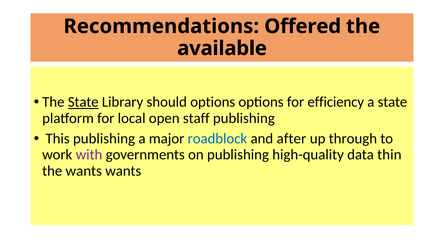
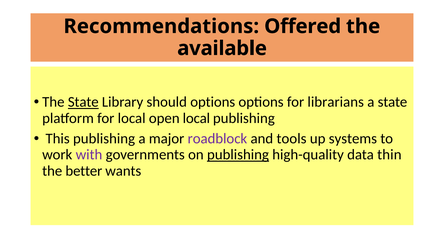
efficiency: efficiency -> librarians (336, 102)
open staff: staff -> local (196, 118)
roadblock colour: blue -> purple (217, 139)
after: after -> tools (292, 139)
through: through -> systems (353, 139)
publishing underline: none -> present (238, 155)
the wants: wants -> better (84, 171)
